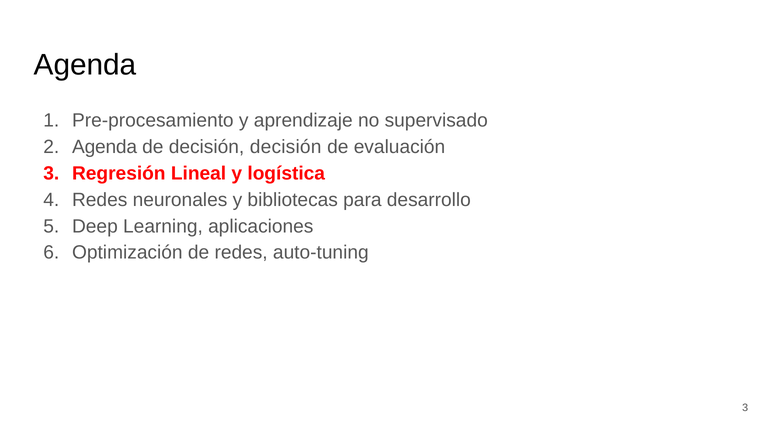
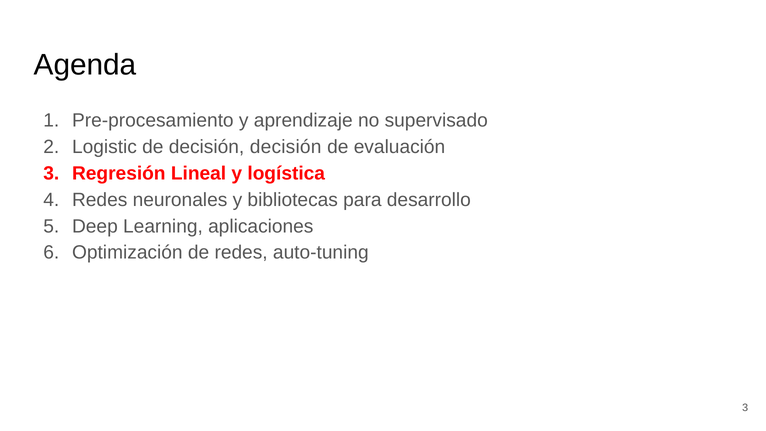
Agenda: Agenda -> Logistic (104, 147)
